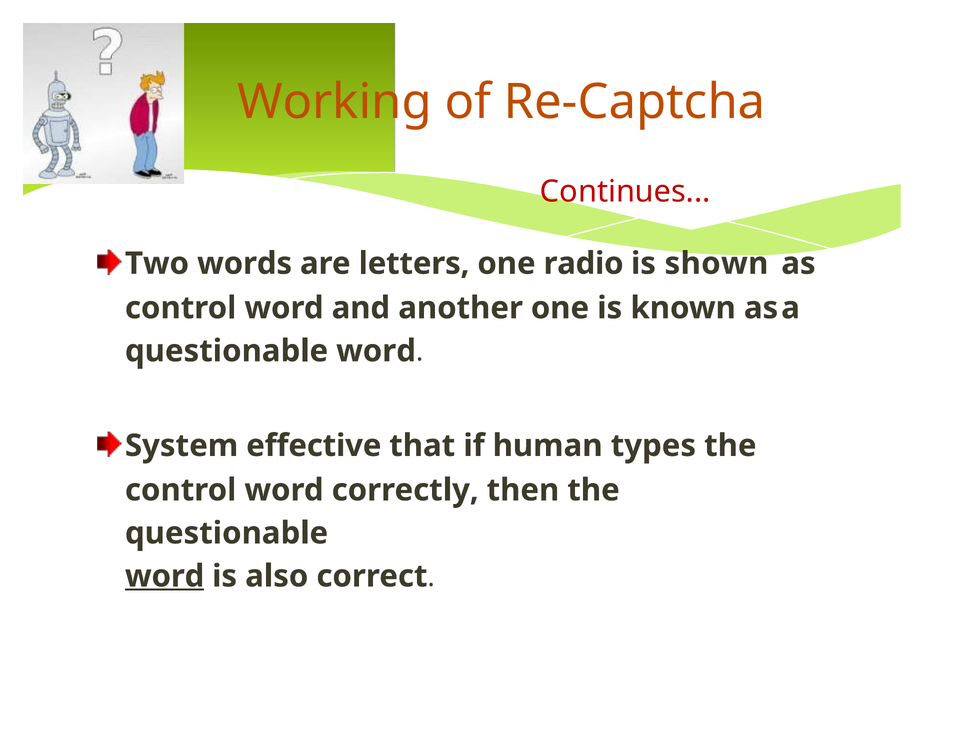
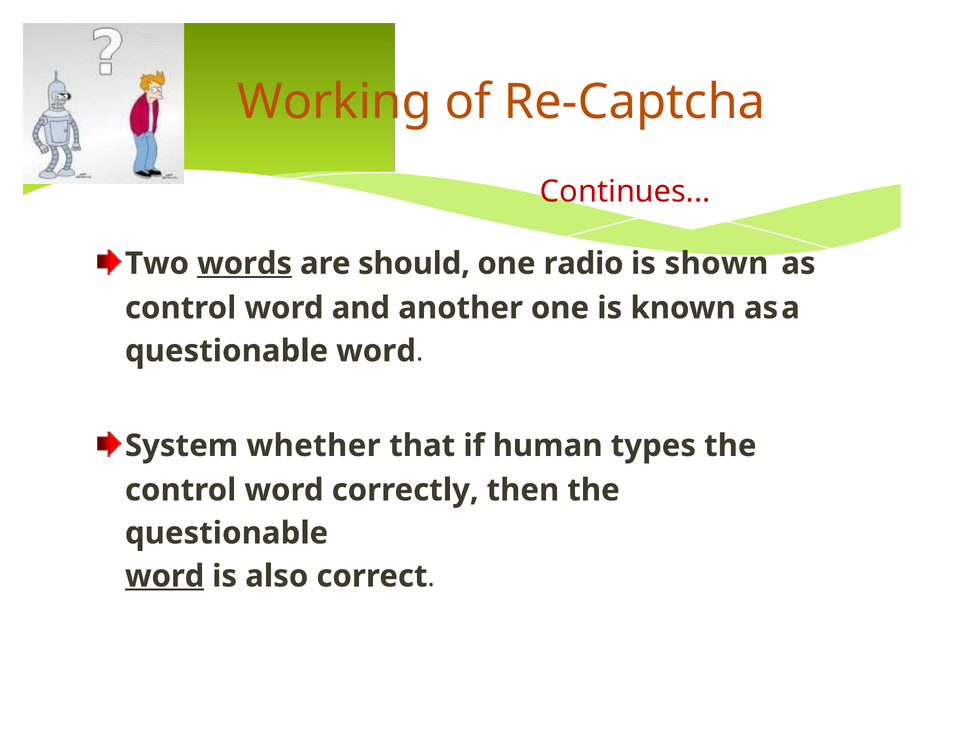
words underline: none -> present (245, 264)
letters: letters -> should (414, 264)
effective: effective -> whether (314, 446)
